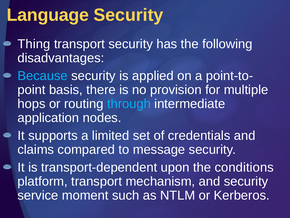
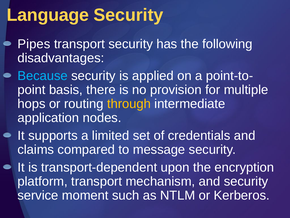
Thing: Thing -> Pipes (34, 44)
through colour: light blue -> yellow (129, 104)
conditions: conditions -> encryption (244, 167)
